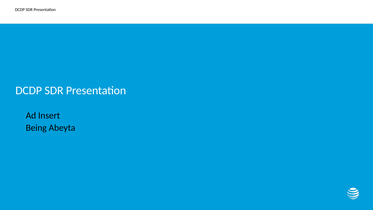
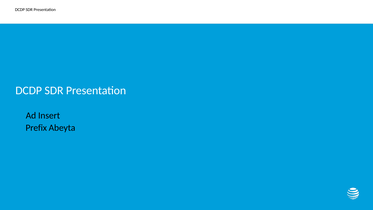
Being: Being -> Prefix (36, 128)
